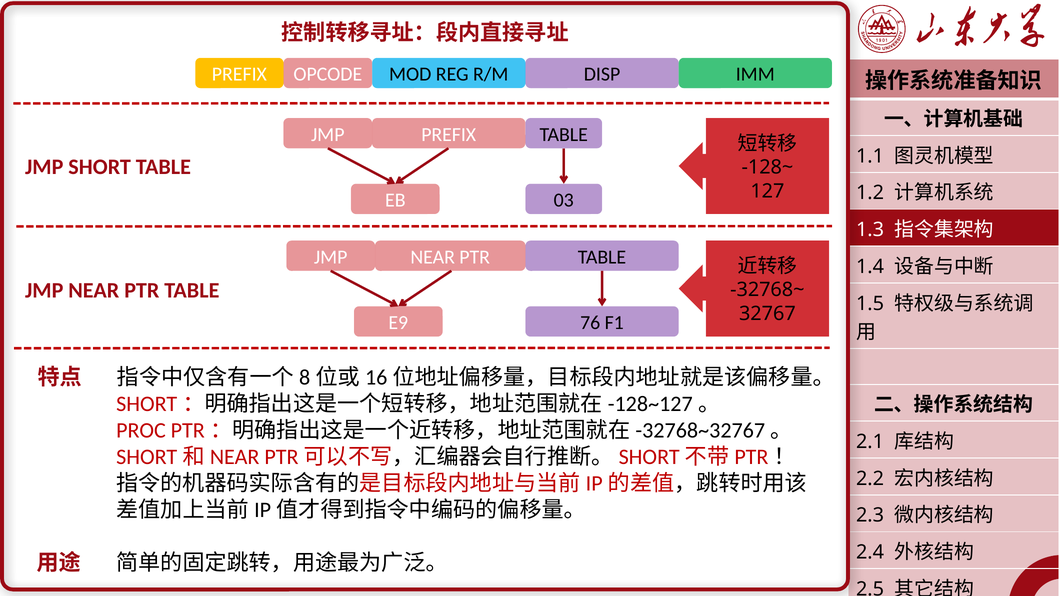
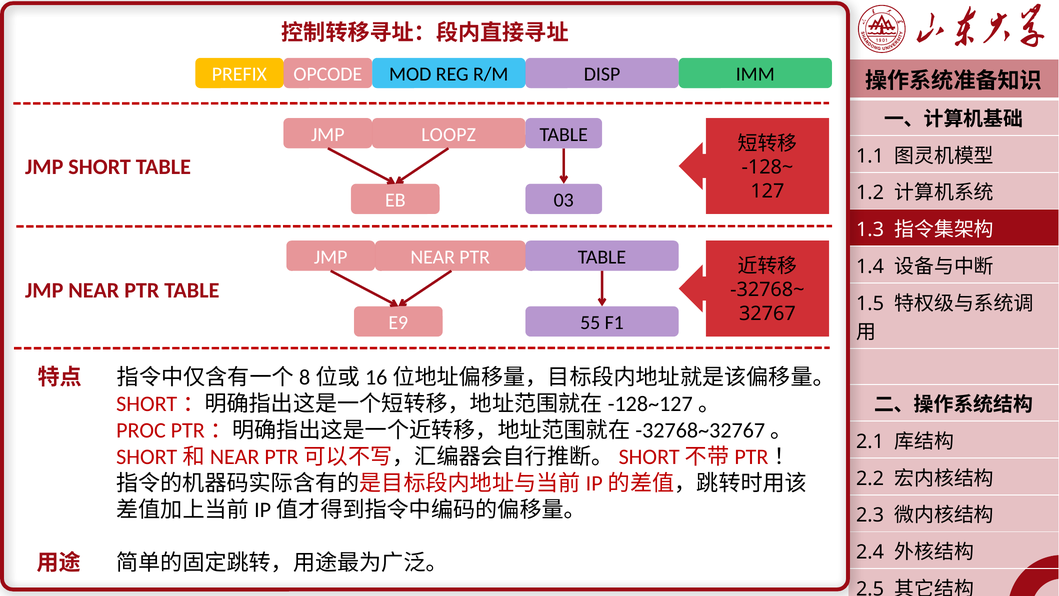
PREFIX: PREFIX -> LOOPZ (449, 134)
76: 76 -> 55 (590, 323)
